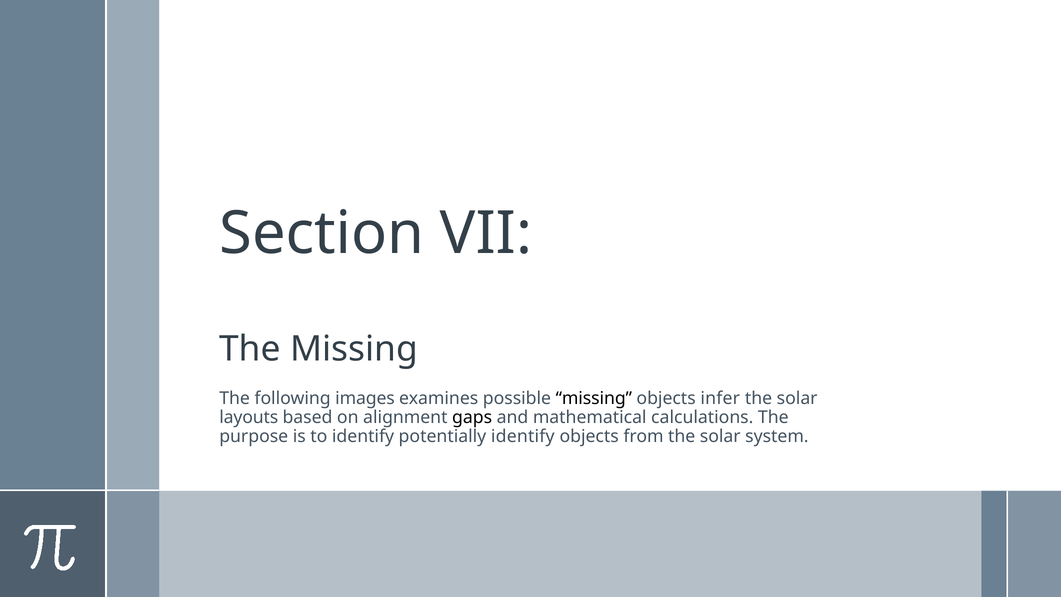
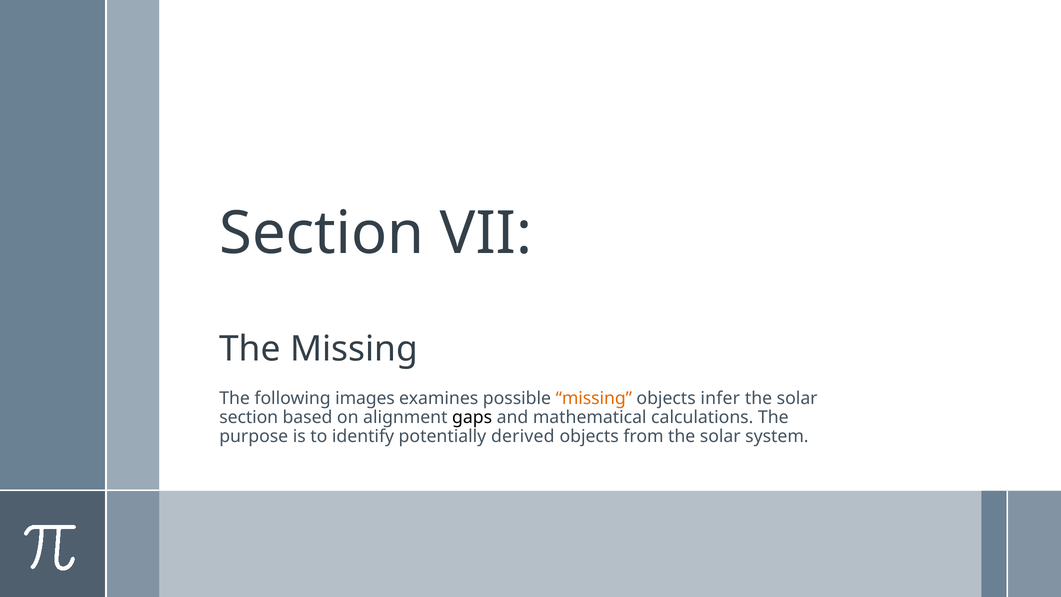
missing colour: black -> orange (594, 398)
layouts: layouts -> section (249, 417)
potentially identify: identify -> derived (523, 436)
